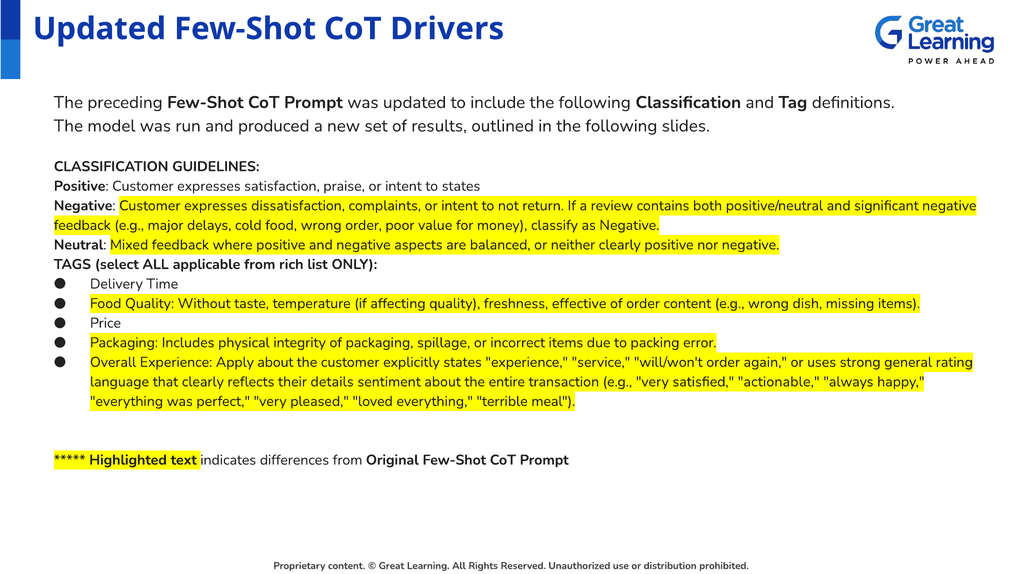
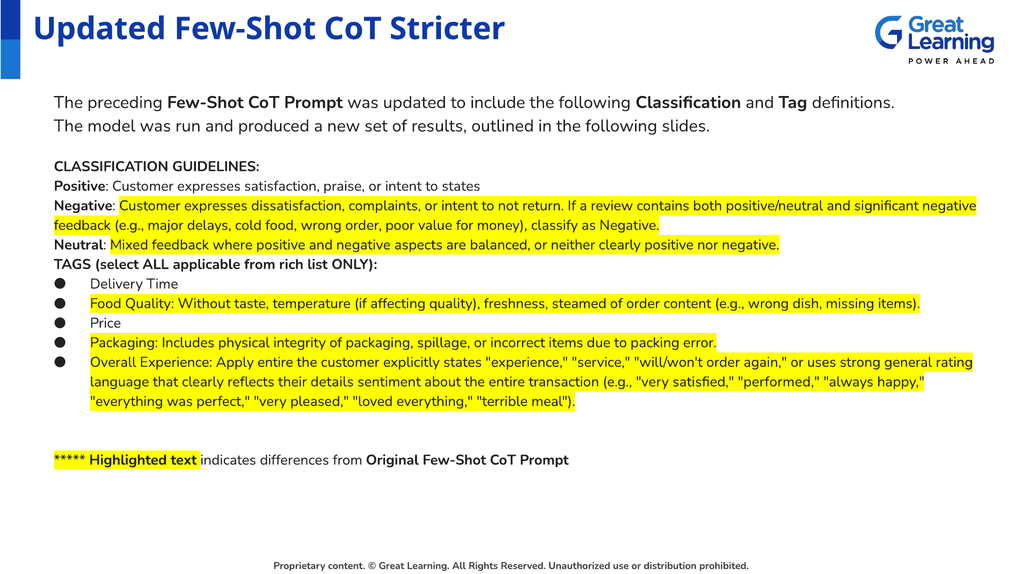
Drivers: Drivers -> Stricter (447, 29)
effective: effective -> steamed (579, 304)
Apply about: about -> entire (275, 362)
actionable: actionable -> performed (779, 382)
